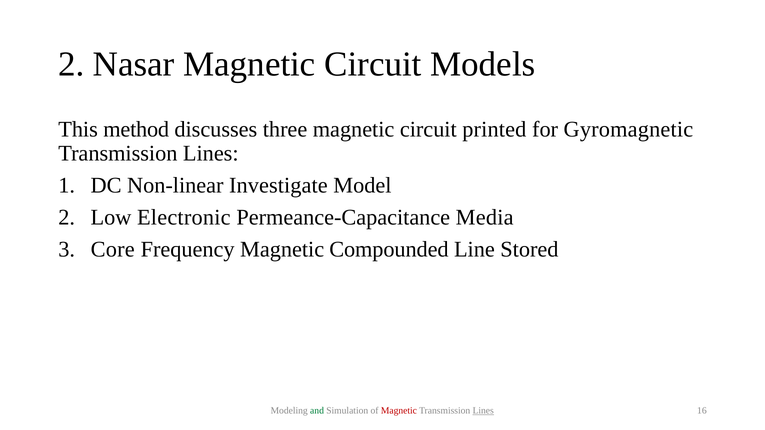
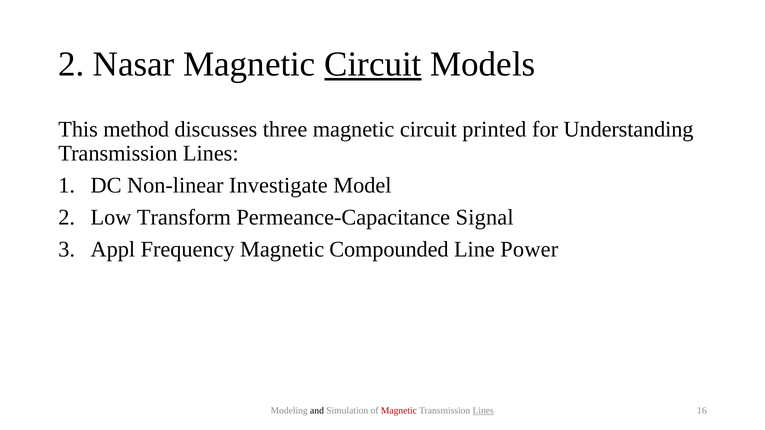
Circuit underline: none -> present (373, 64)
Gyromagnetic: Gyromagnetic -> Understanding (629, 129)
Electronic: Electronic -> Transform (184, 218)
Media: Media -> Signal (485, 218)
Core: Core -> Appl (113, 250)
Stored: Stored -> Power (529, 250)
and colour: green -> black (317, 411)
